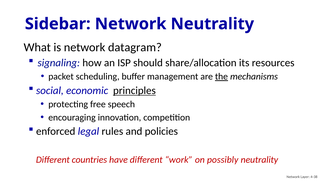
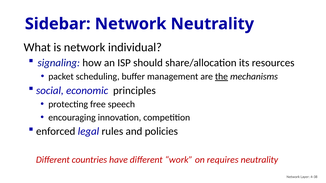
datagram: datagram -> individual (135, 47)
principles underline: present -> none (134, 91)
possibly: possibly -> requires (223, 160)
